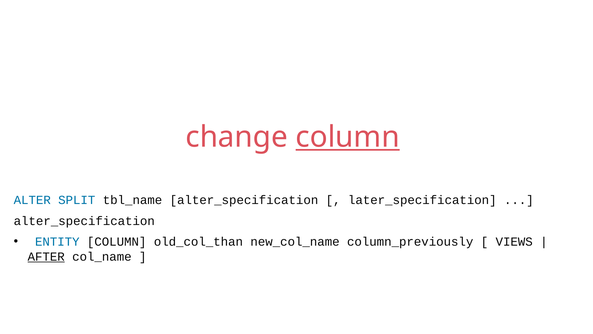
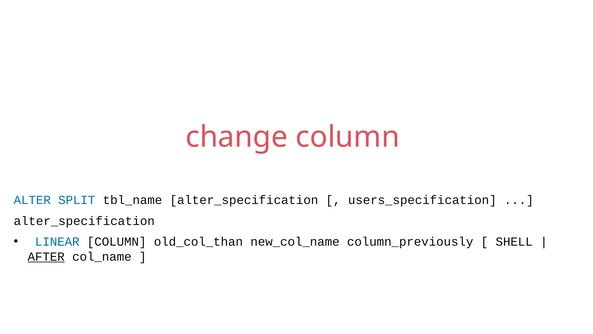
column underline: present -> none (348, 137)
later_specification: later_specification -> users_specification (422, 200)
ENTITY: ENTITY -> LINEAR (57, 241)
VIEWS: VIEWS -> SHELL (514, 241)
